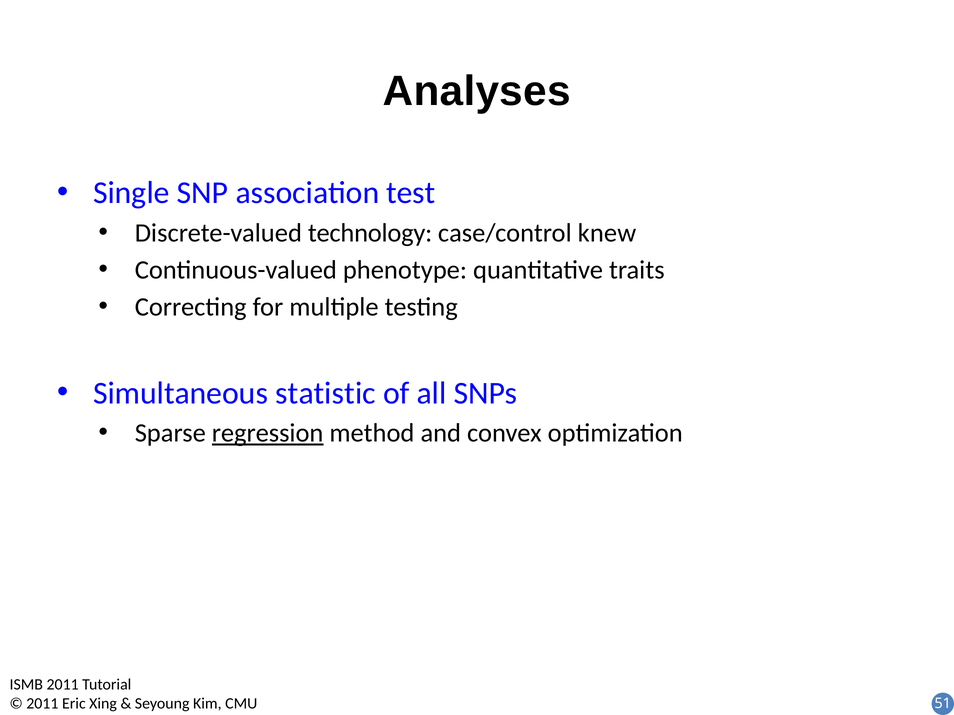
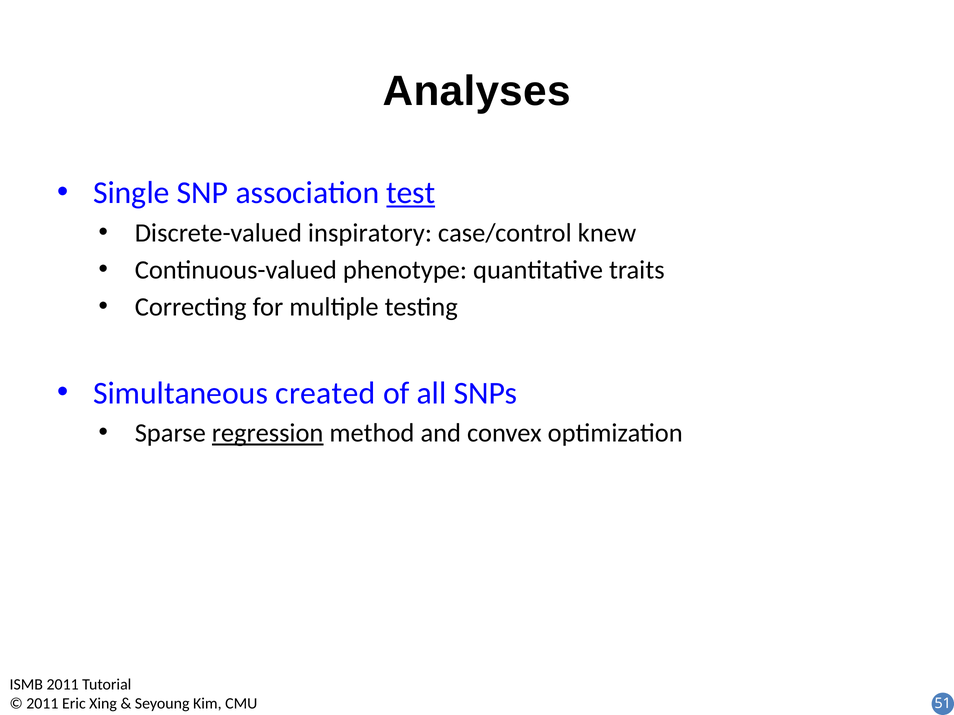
test underline: none -> present (411, 193)
technology: technology -> inspiratory (370, 233)
statistic: statistic -> created (325, 393)
